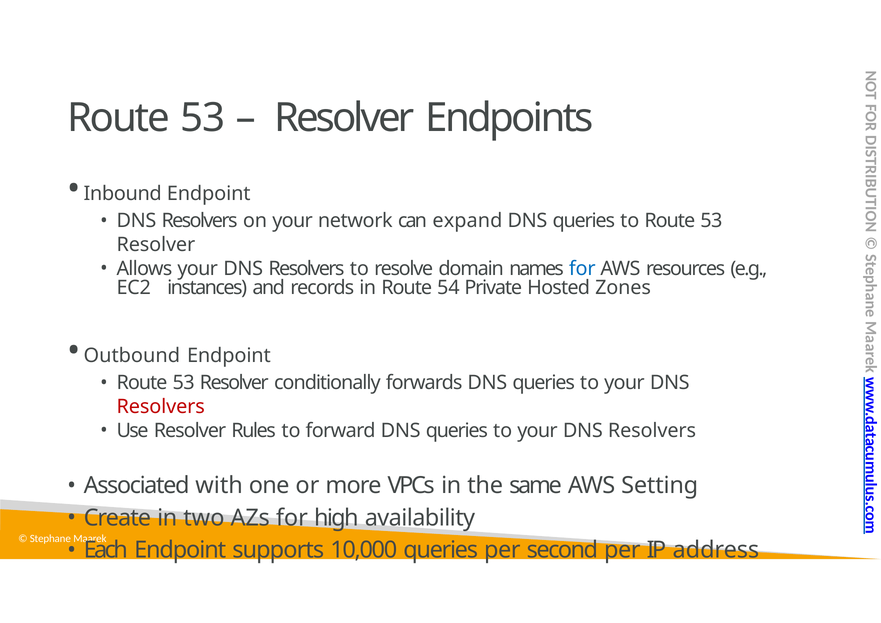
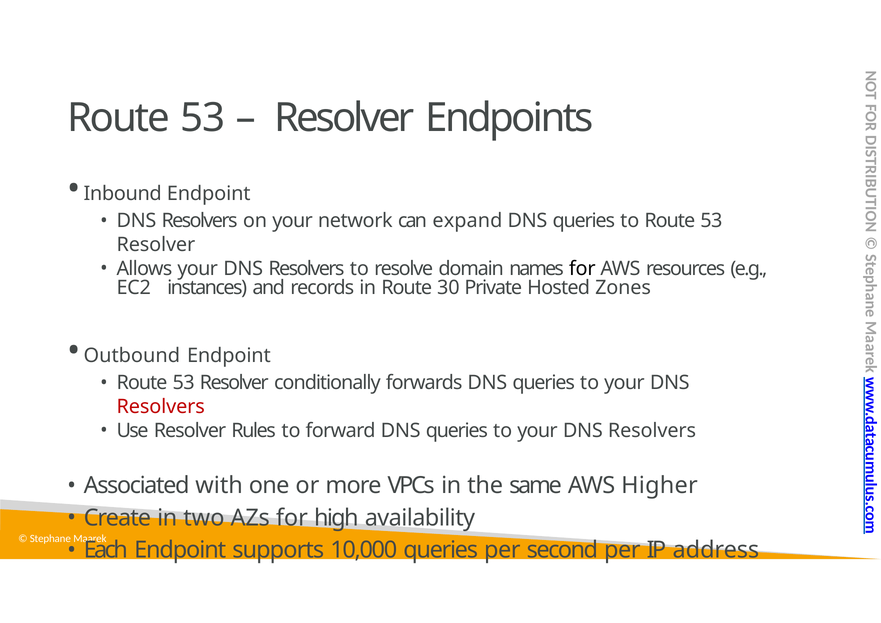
for colour: blue -> black (582, 269)
54: 54 -> 30 (448, 288)
Setting: Setting -> Higher (660, 486)
